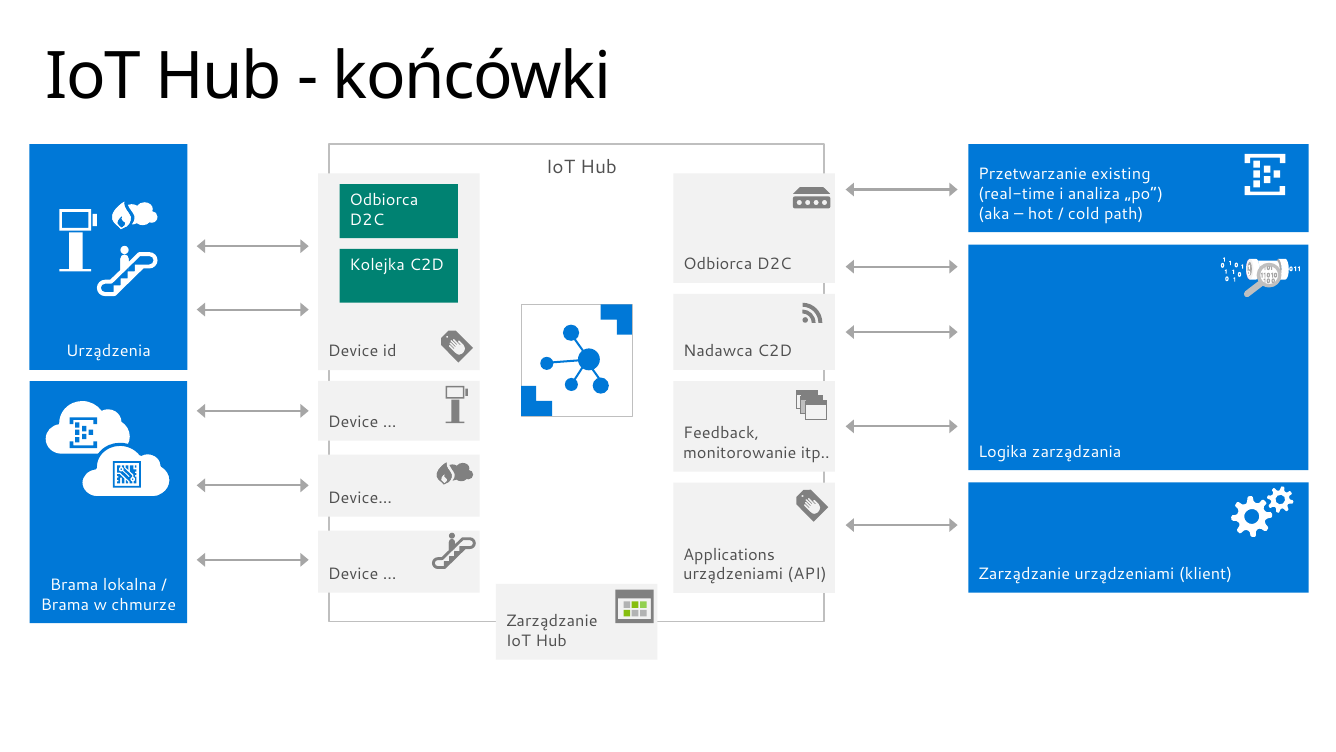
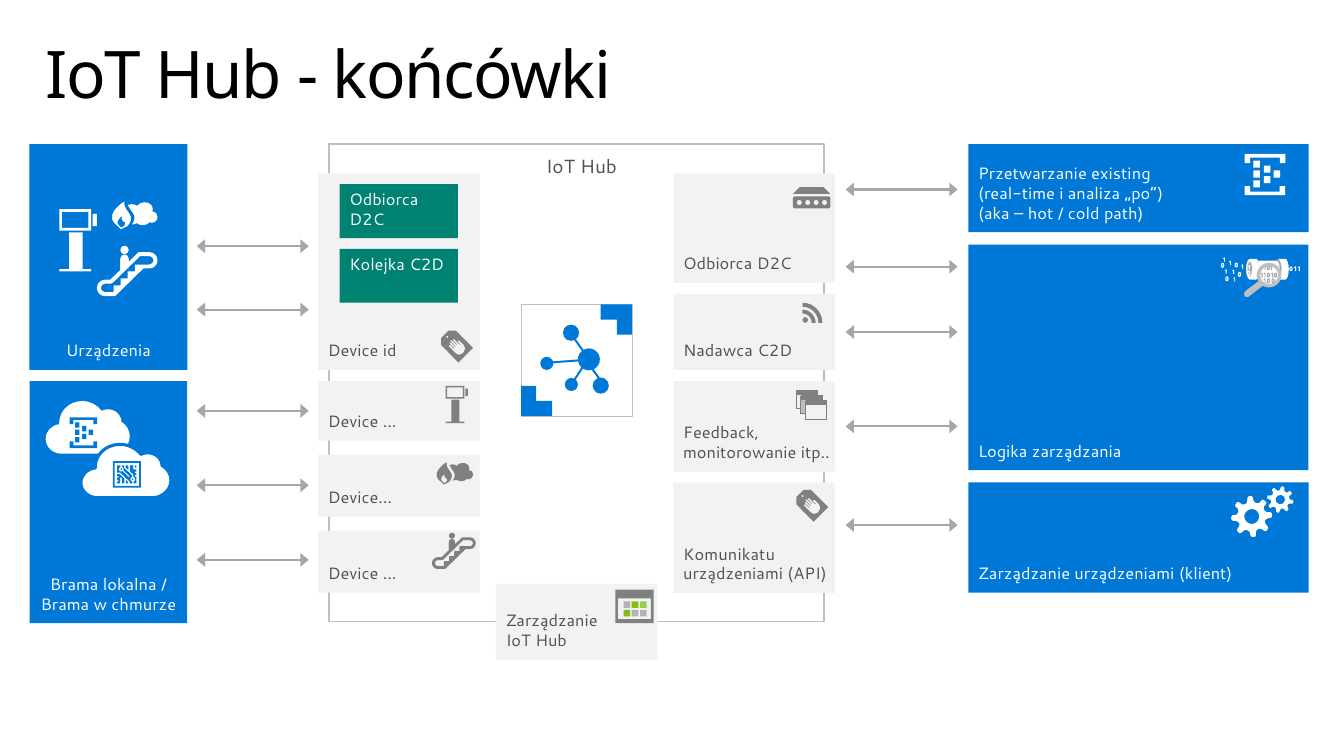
Applications: Applications -> Komunikatu (729, 554)
